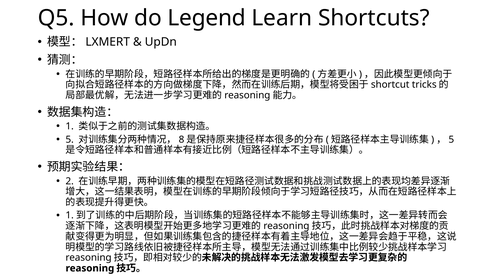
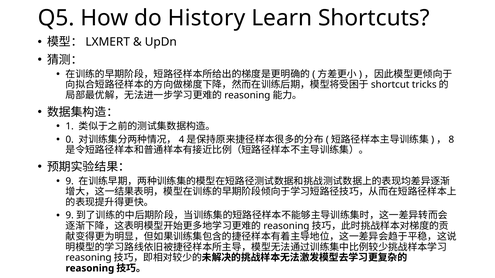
Legend: Legend -> History (207, 18)
5: 5 -> 0 (70, 140)
8: 8 -> 4 (182, 140)
5: 5 -> 8 (451, 140)
2: 2 -> 9 (70, 181)
1: 1 -> 9 (70, 216)
